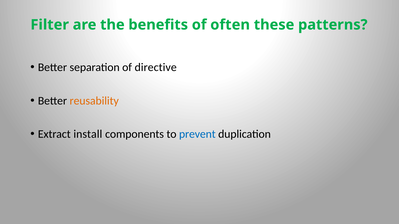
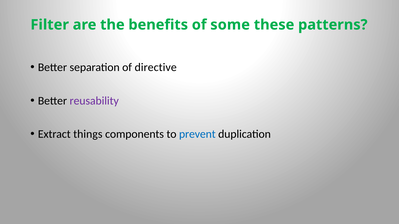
often: often -> some (230, 25)
reusability colour: orange -> purple (94, 101)
install: install -> things (88, 134)
